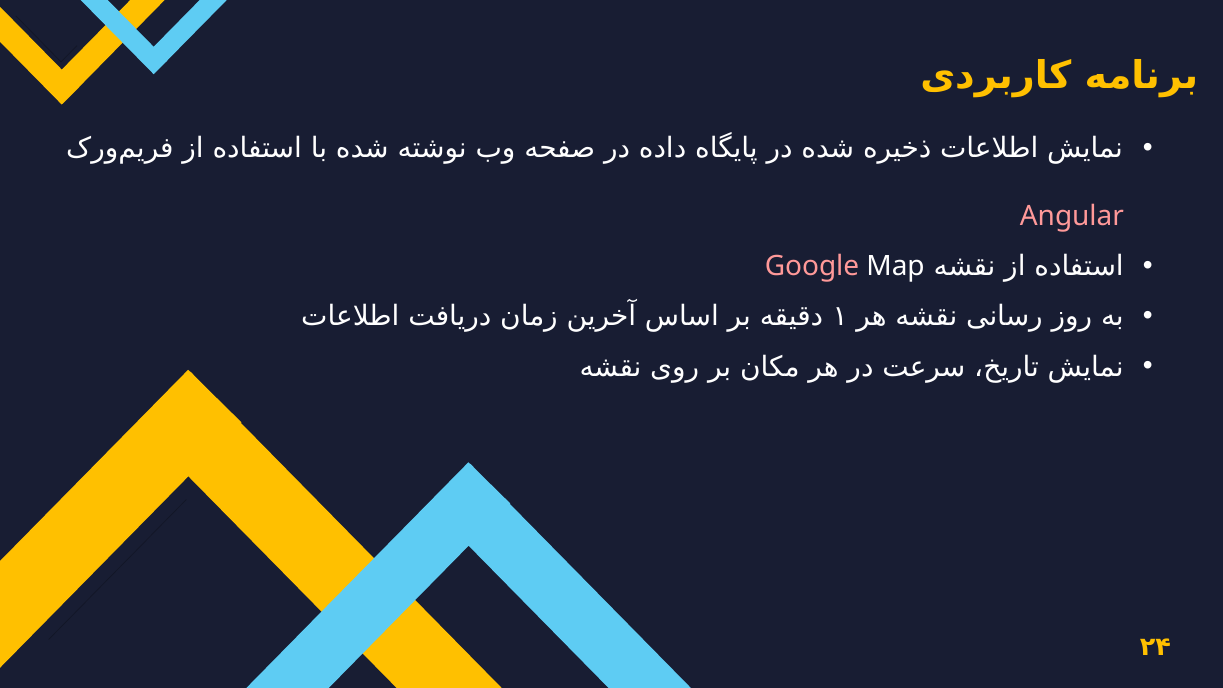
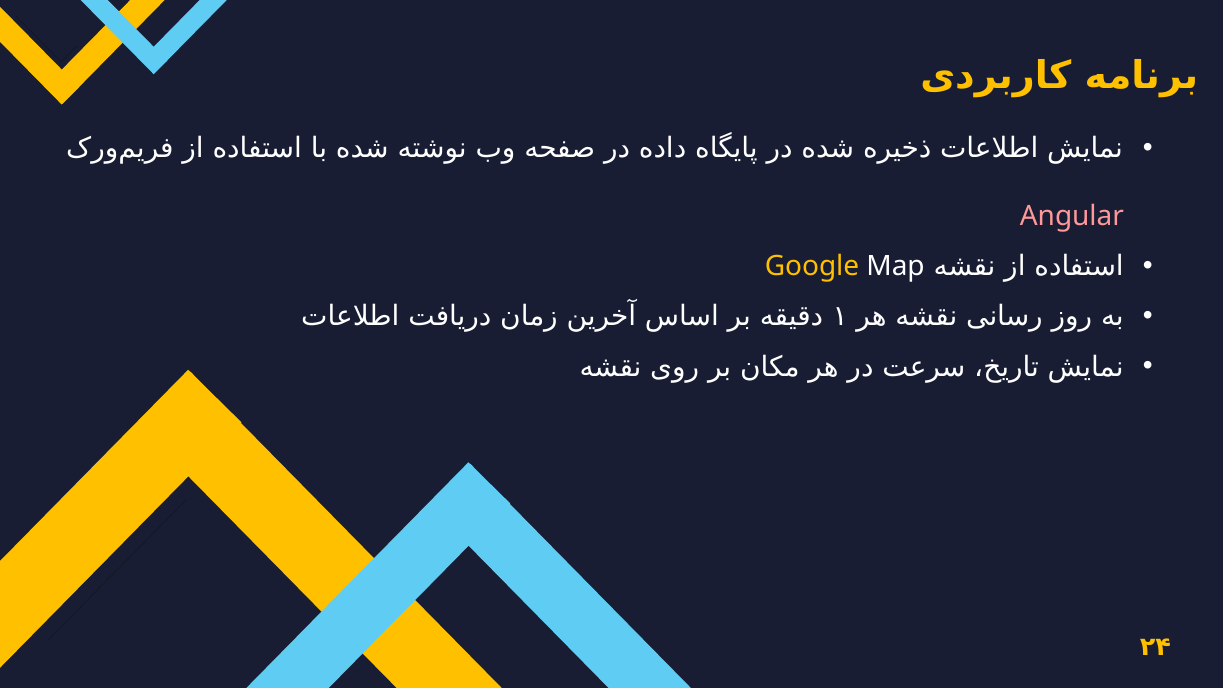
Google colour: pink -> yellow (812, 266)
